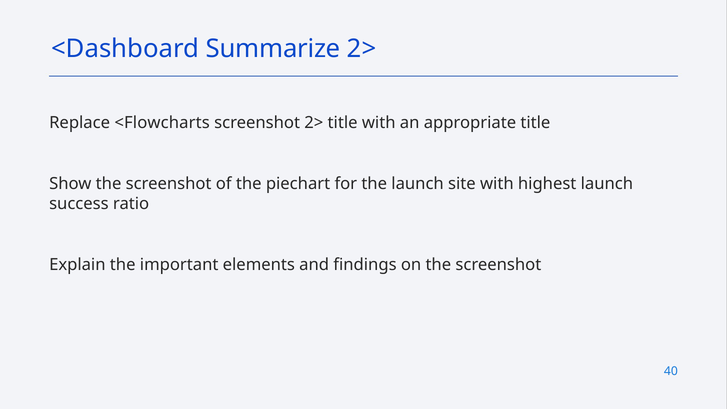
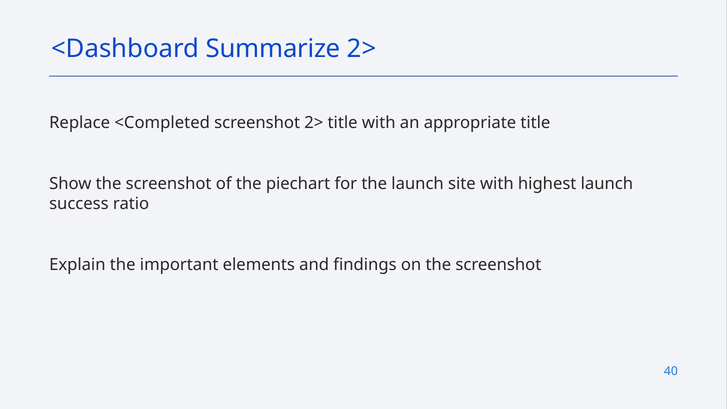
<Flowcharts: <Flowcharts -> <Completed (162, 123)
